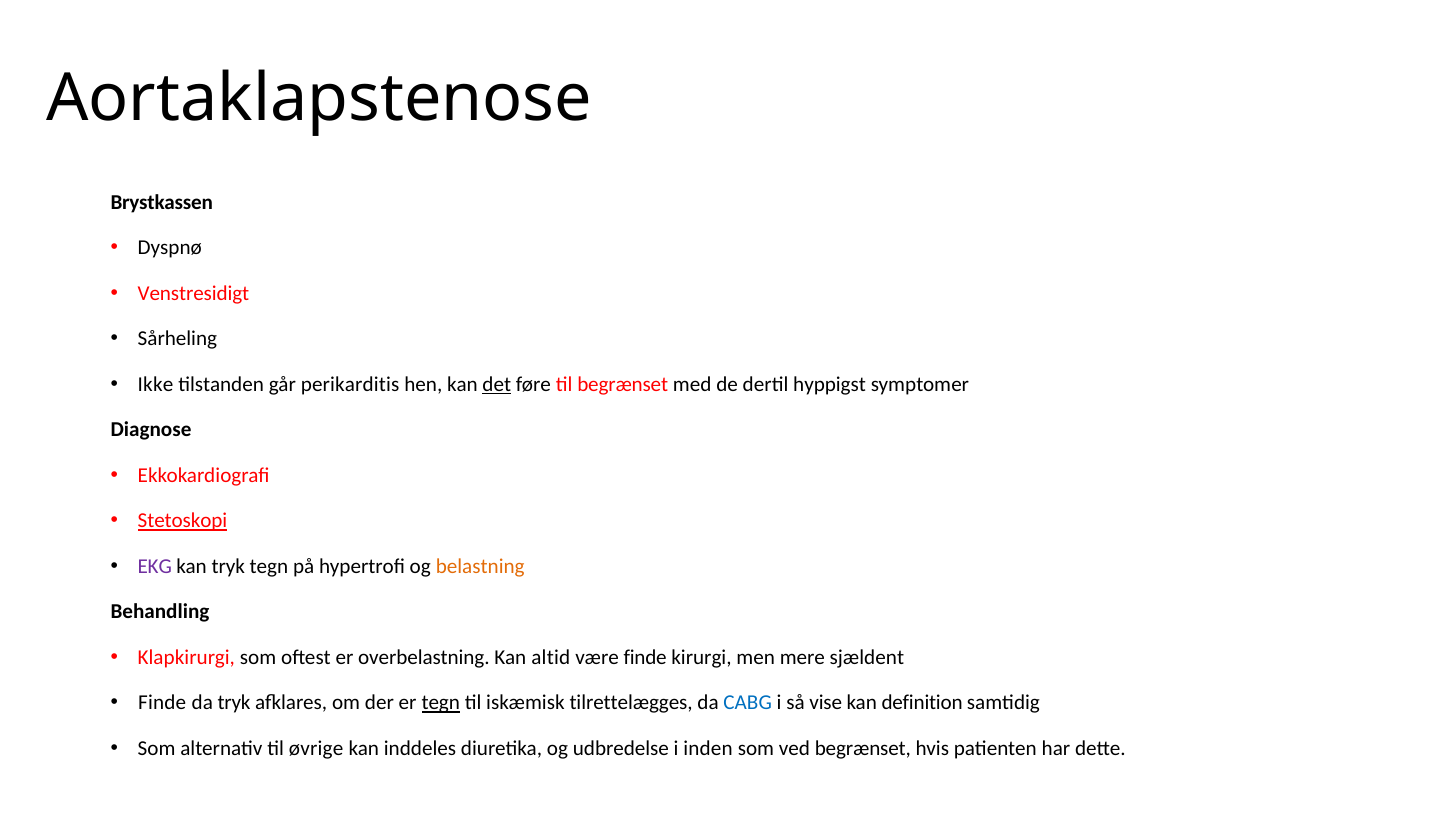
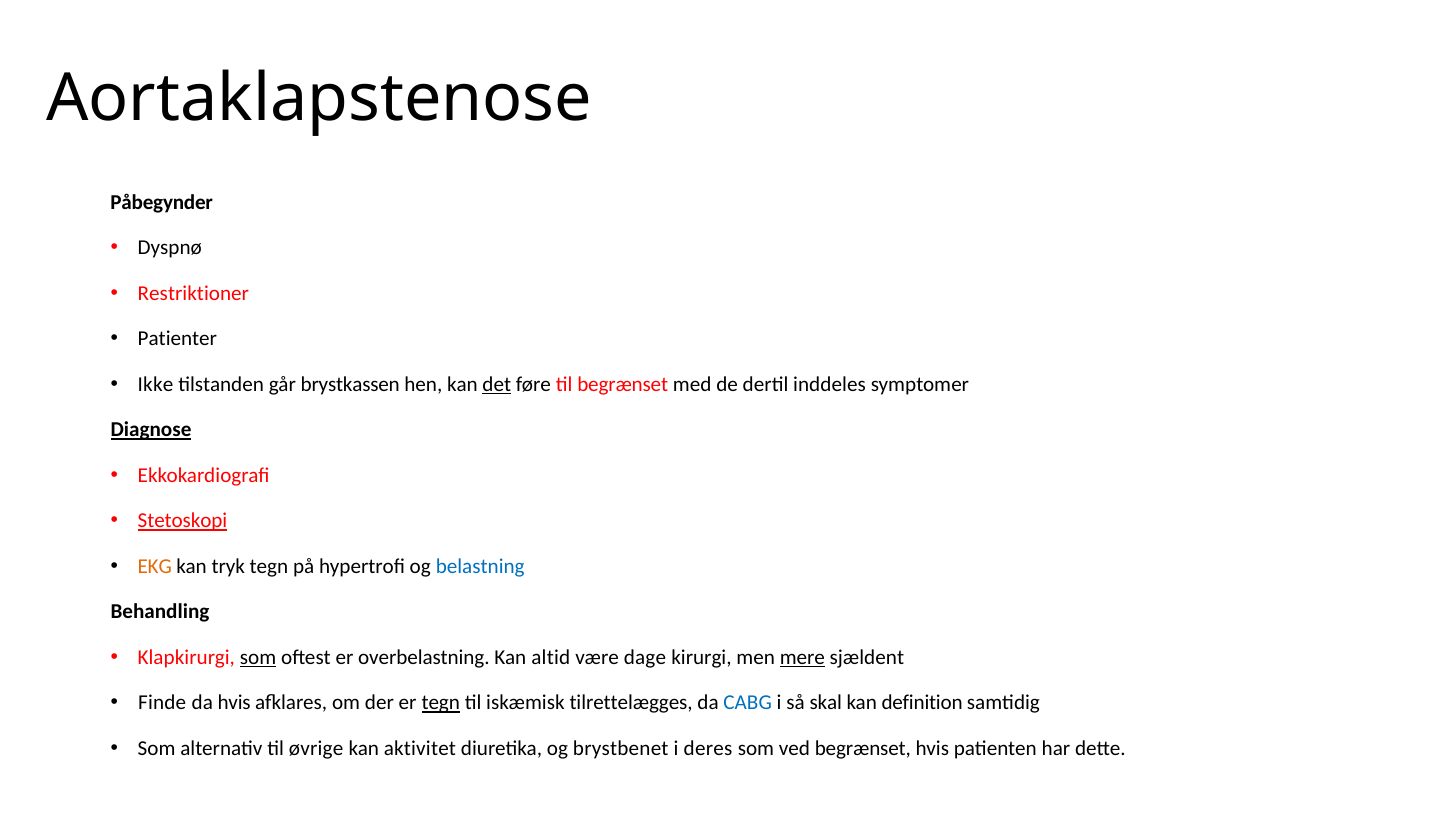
Brystkassen: Brystkassen -> Påbegynder (162, 202)
Venstresidigt: Venstresidigt -> Restriktioner (193, 293)
Sårheling: Sårheling -> Patienter (177, 339)
perikarditis: perikarditis -> brystkassen (350, 385)
hyppigst: hyppigst -> inddeles (830, 385)
Diagnose underline: none -> present (151, 430)
EKG colour: purple -> orange (155, 567)
belastning colour: orange -> blue (480, 567)
som underline: none -> present (258, 658)
være finde: finde -> dage (645, 658)
mere underline: none -> present (802, 658)
da tryk: tryk -> hvis (234, 703)
vise: vise -> skal (826, 703)
inddeles: inddeles -> aktivitet (420, 749)
udbredelse: udbredelse -> brystbenet (621, 749)
inden: inden -> deres (708, 749)
